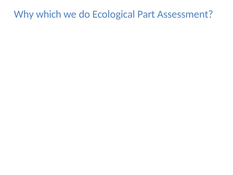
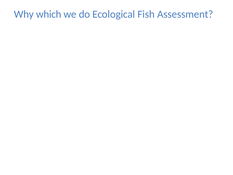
Part: Part -> Fish (146, 14)
